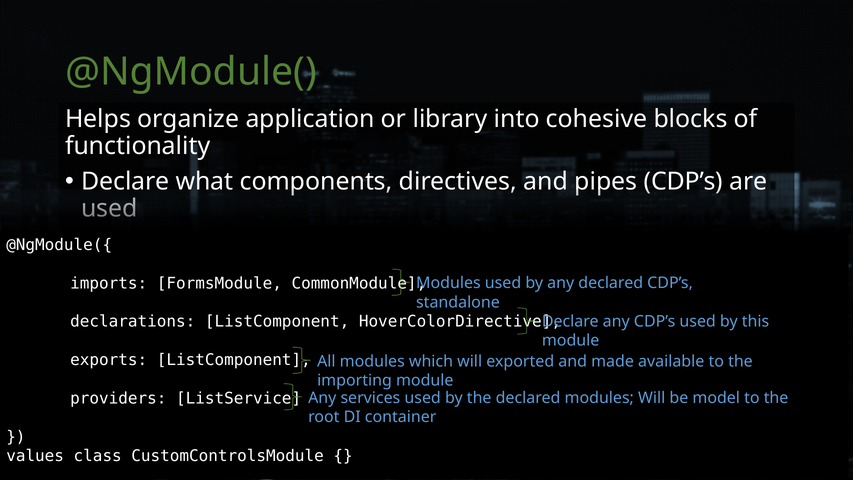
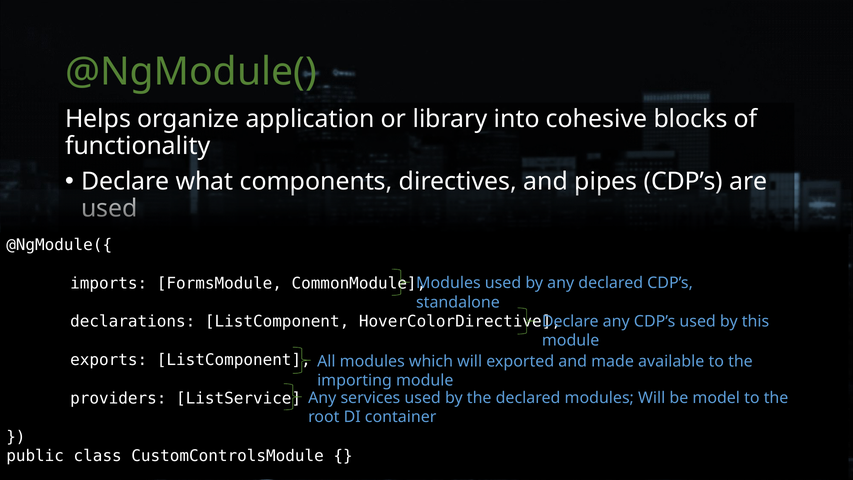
values: values -> public (35, 456)
